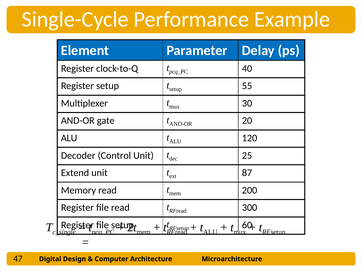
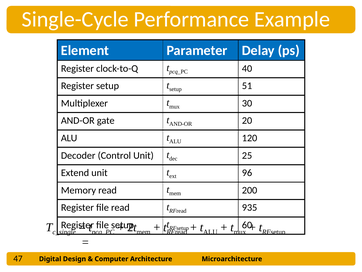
55: 55 -> 51 (247, 86)
87: 87 -> 96 (247, 173)
300: 300 -> 935 (250, 207)
